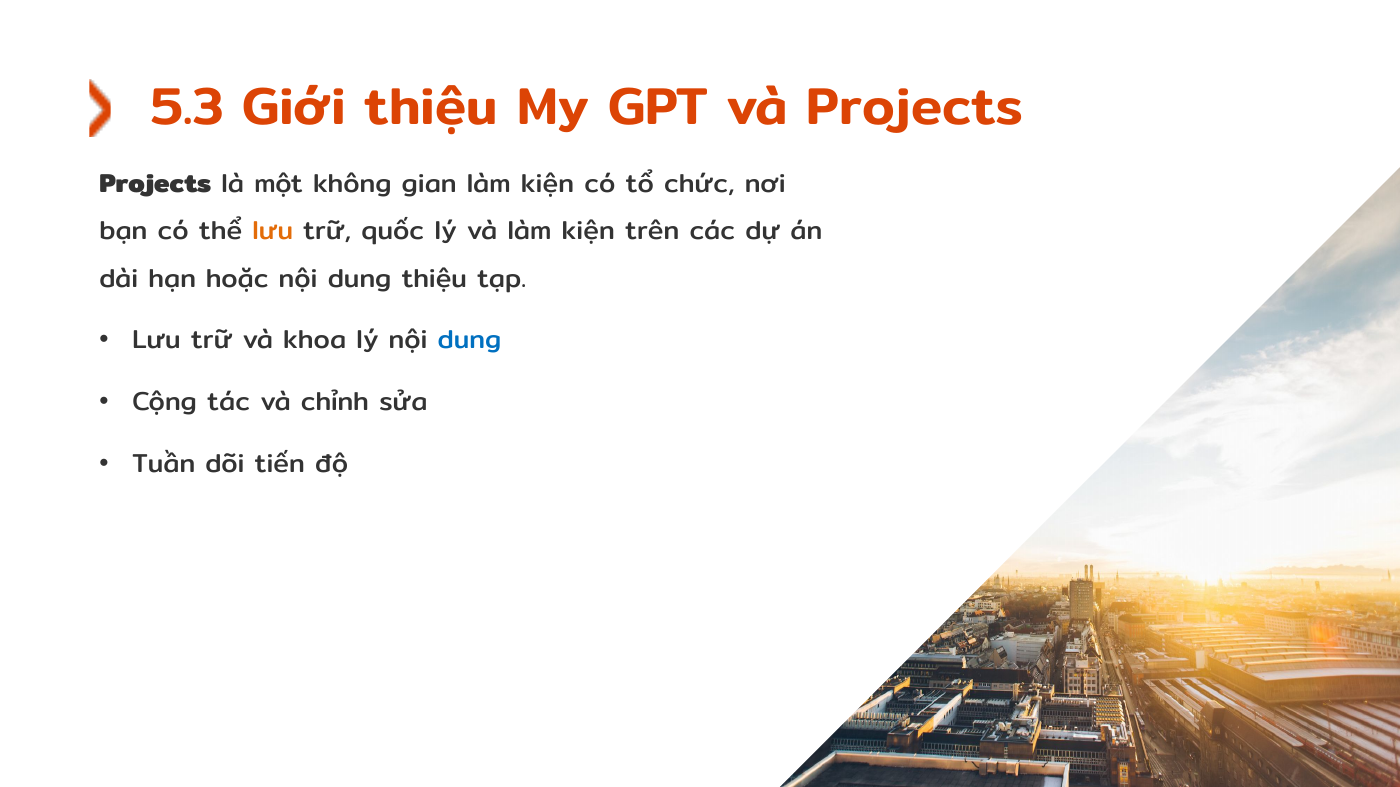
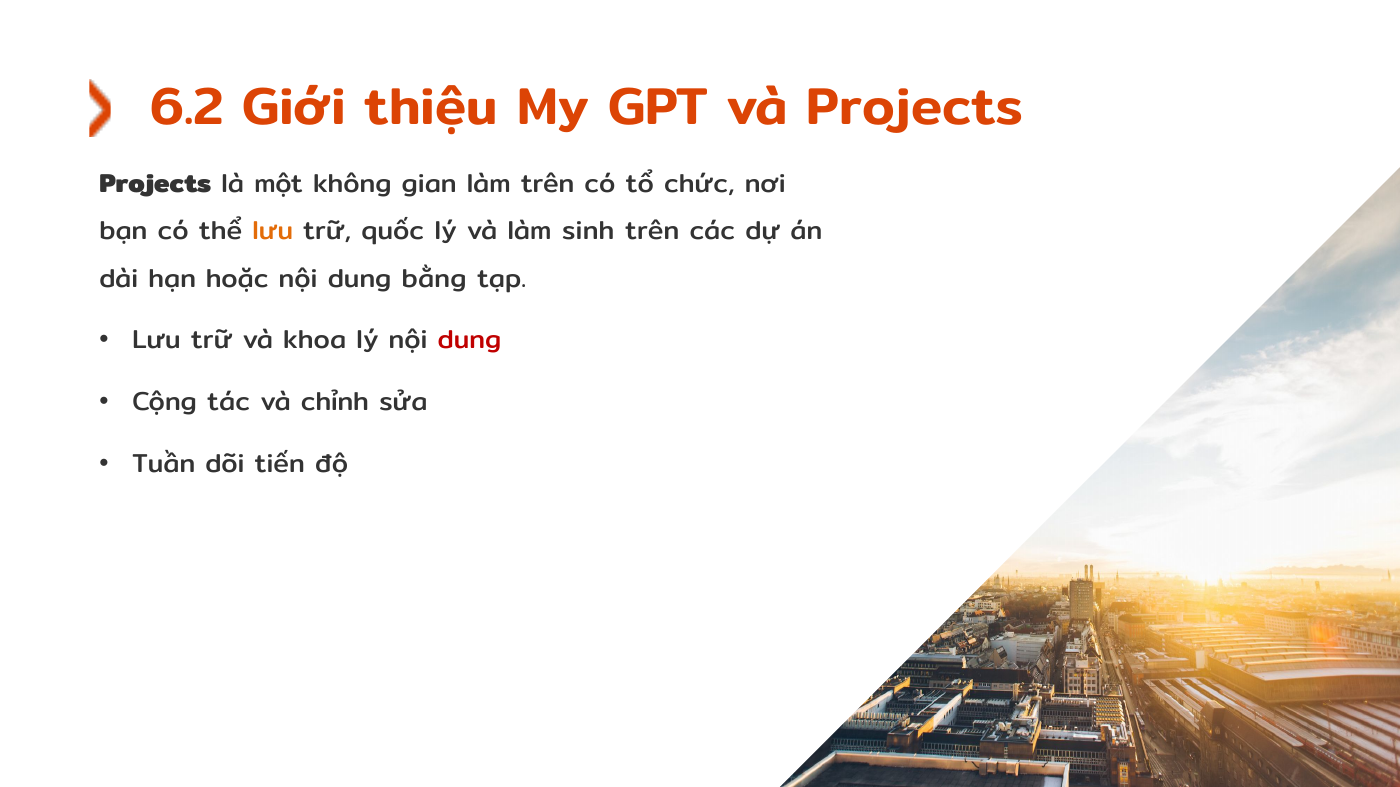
5.3: 5.3 -> 6.2 (187, 108)
gian làm kiện: kiện -> trên (548, 184)
và làm kiện: kiện -> sinh (588, 231)
dung thiệu: thiệu -> bằng (434, 279)
dung colour: blue -> red (469, 341)
